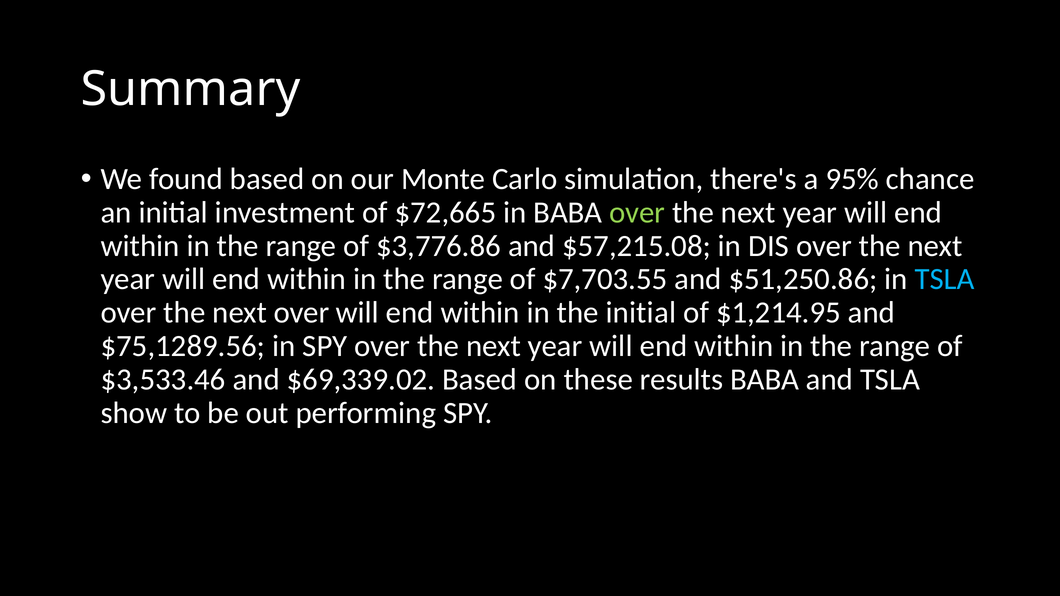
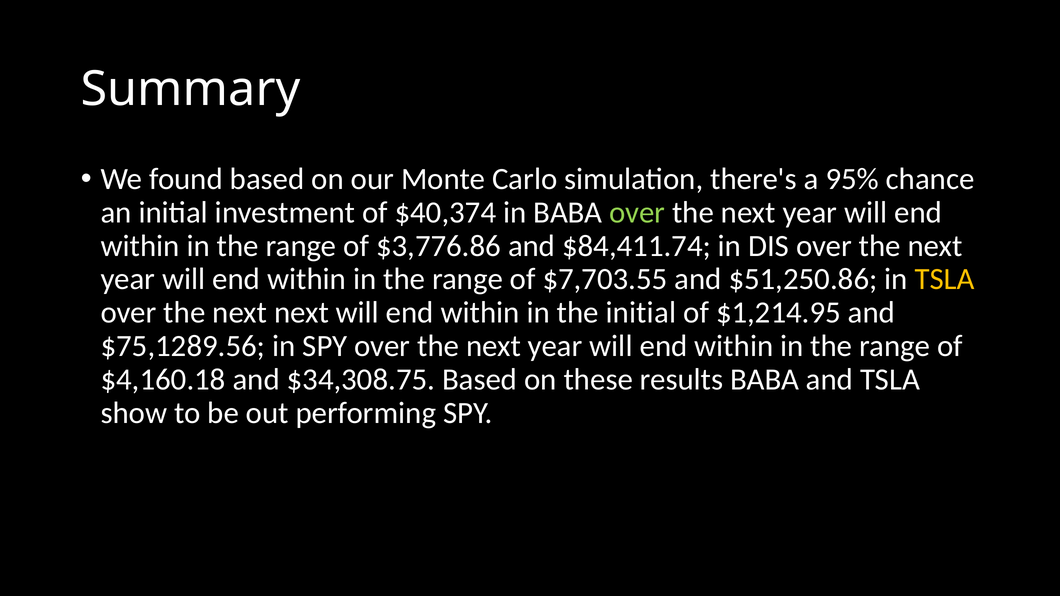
$72,665: $72,665 -> $40,374 (445, 213)
$57,215.08: $57,215.08 -> $84,411.74 (637, 246)
TSLA colour: light blue -> yellow (945, 279)
next over: over -> next (301, 313)
$3,533.46: $3,533.46 -> $4,160.18 (163, 380)
$69,339.02: $69,339.02 -> $34,308.75 (361, 380)
